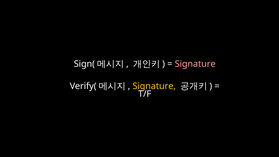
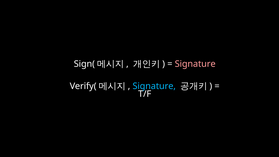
Signature colour: yellow -> light blue (154, 86)
